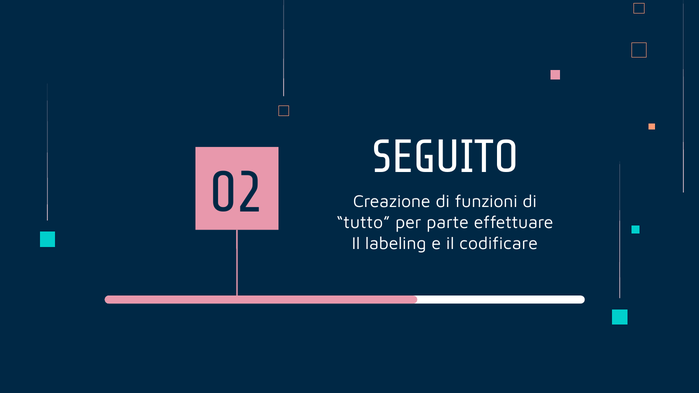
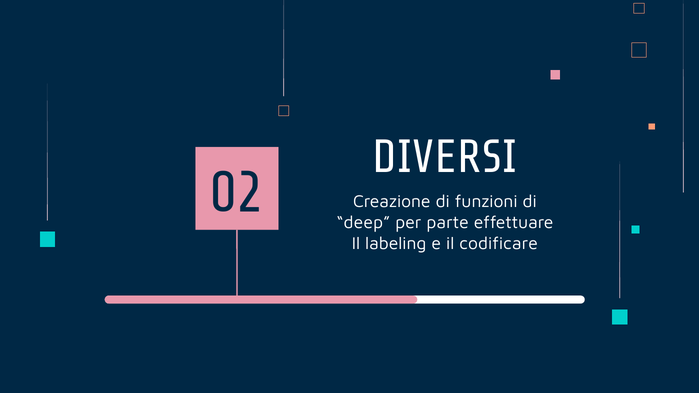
SEGUITO: SEGUITO -> DIVERSI (445, 157)
tutto: tutto -> deep (363, 223)
